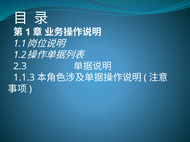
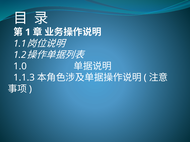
2.3: 2.3 -> 1.0 (20, 66)
